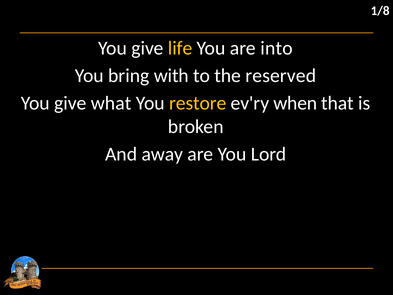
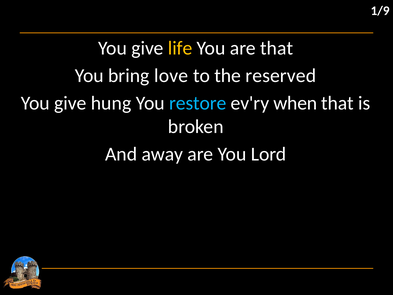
1/8: 1/8 -> 1/9 (380, 11)
are into: into -> that (277, 48)
with: with -> love (171, 76)
what: what -> hung (111, 103)
restore colour: yellow -> light blue (198, 103)
